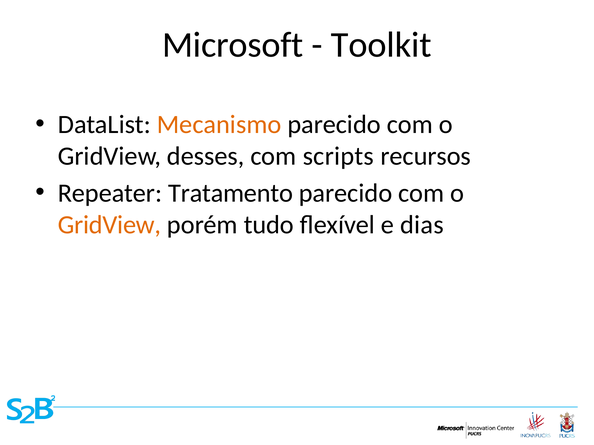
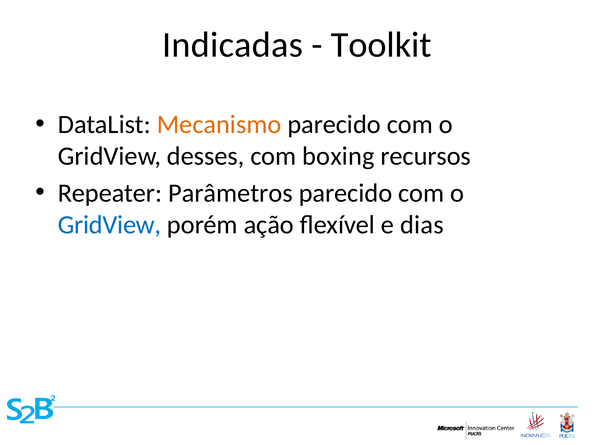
Microsoft: Microsoft -> Indicadas (233, 45)
scripts: scripts -> boxing (338, 156)
Tratamento: Tratamento -> Parâmetros (230, 193)
GridView colour: orange -> blue (109, 225)
tudo: tudo -> ação (269, 225)
